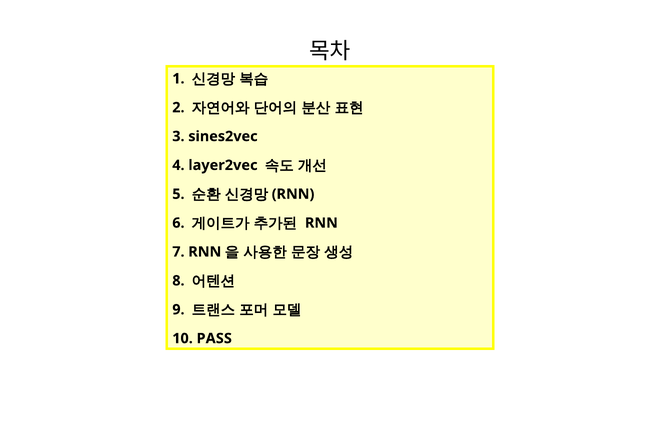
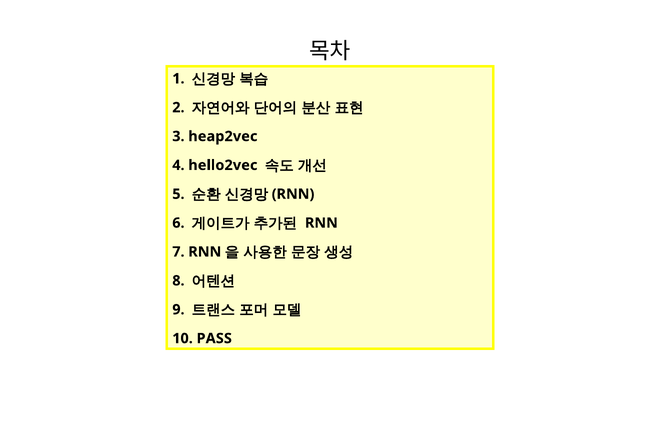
sines2vec: sines2vec -> heap2vec (223, 137)
layer2vec: layer2vec -> hello2vec (223, 165)
